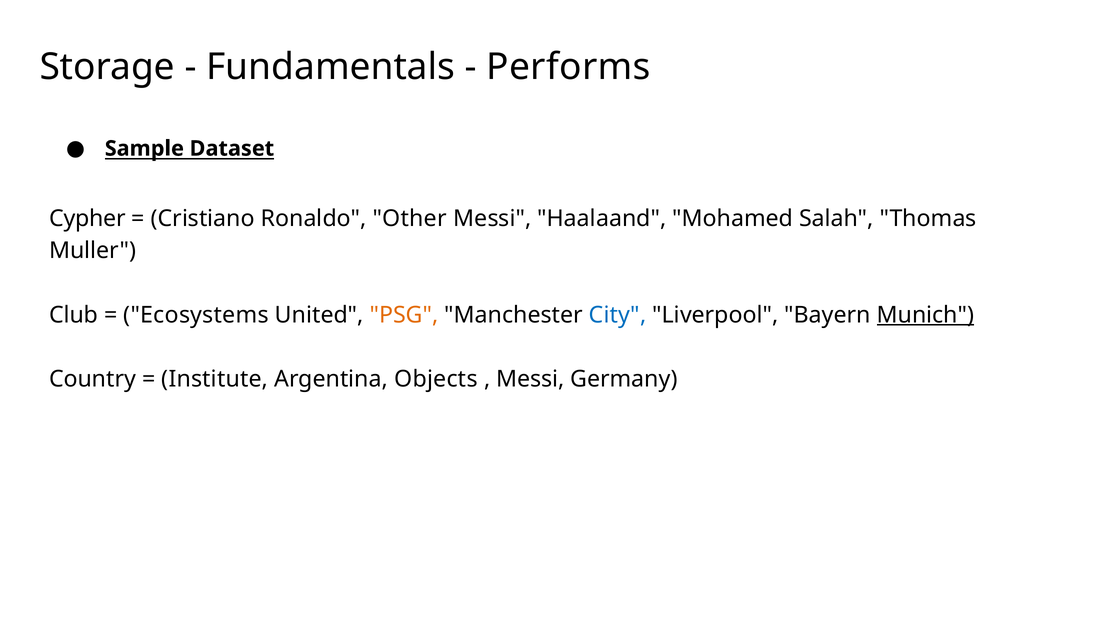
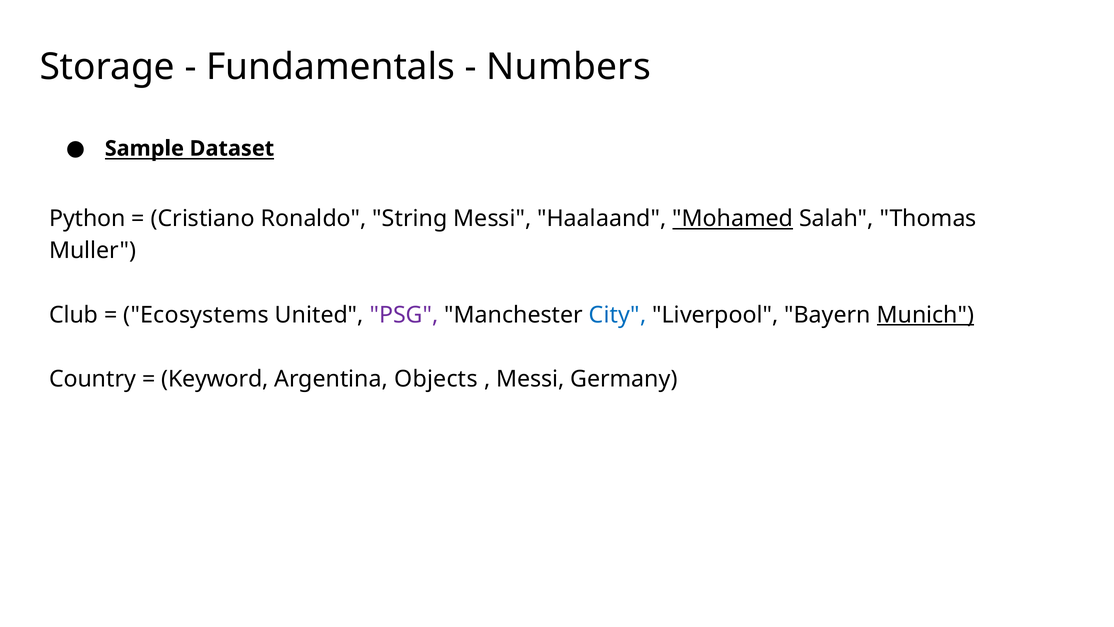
Performs: Performs -> Numbers (569, 67)
Cypher: Cypher -> Python (87, 219)
Other: Other -> String (410, 219)
Mohamed underline: none -> present (733, 219)
PSG colour: orange -> purple (404, 315)
Institute: Institute -> Keyword (215, 379)
